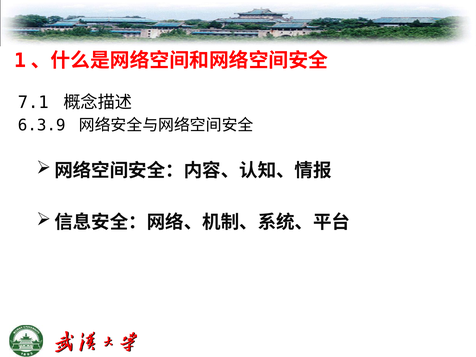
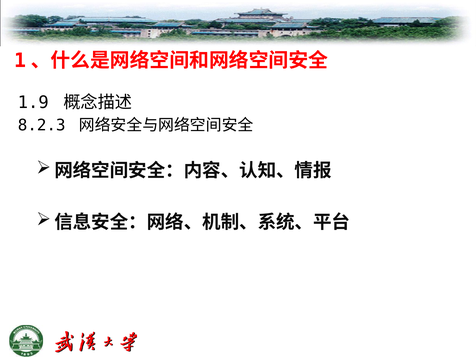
7.1: 7.1 -> 1.9 (33, 102)
6.3.9: 6.3.9 -> 8.2.3 (42, 125)
